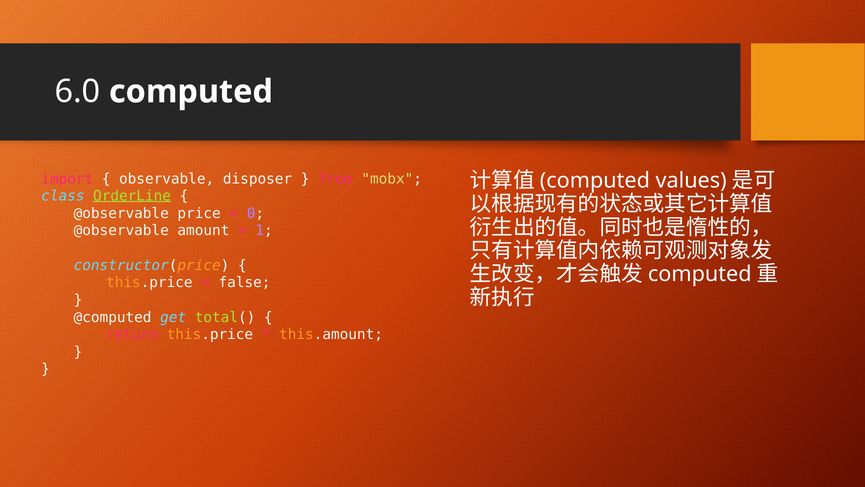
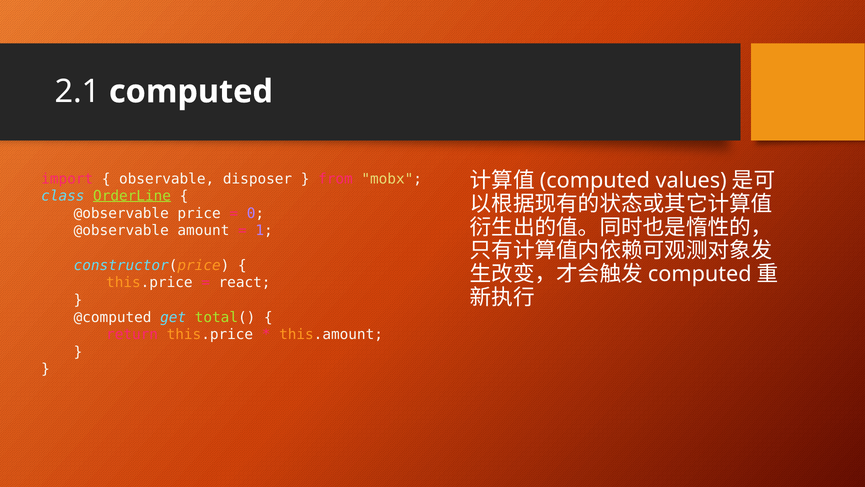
6.0: 6.0 -> 2.1 (78, 92)
false: false -> react (245, 282)
